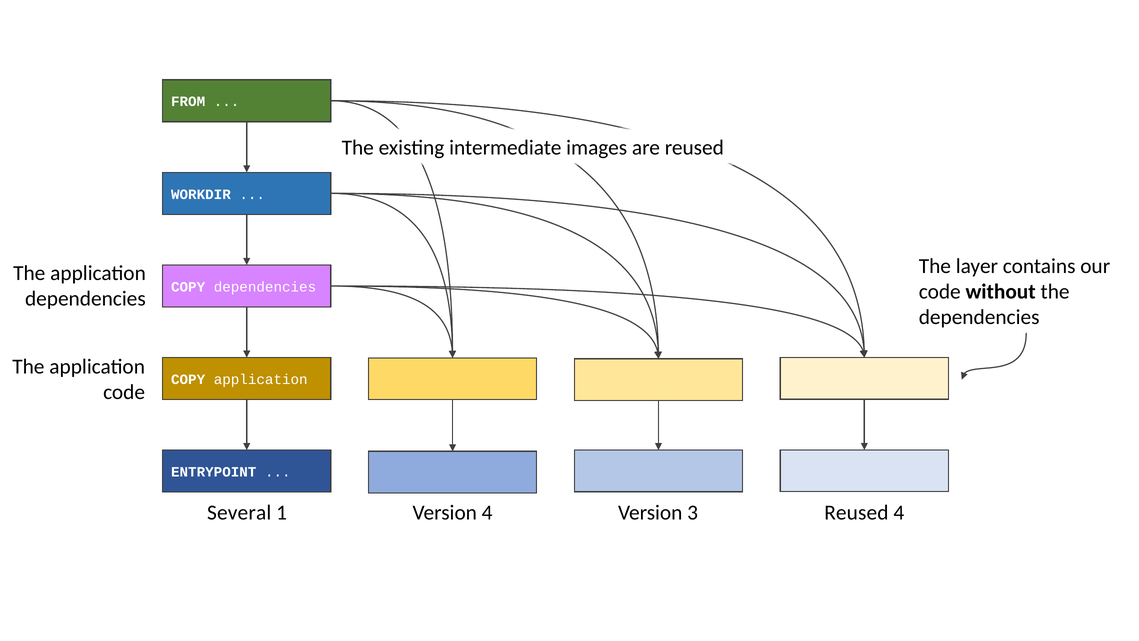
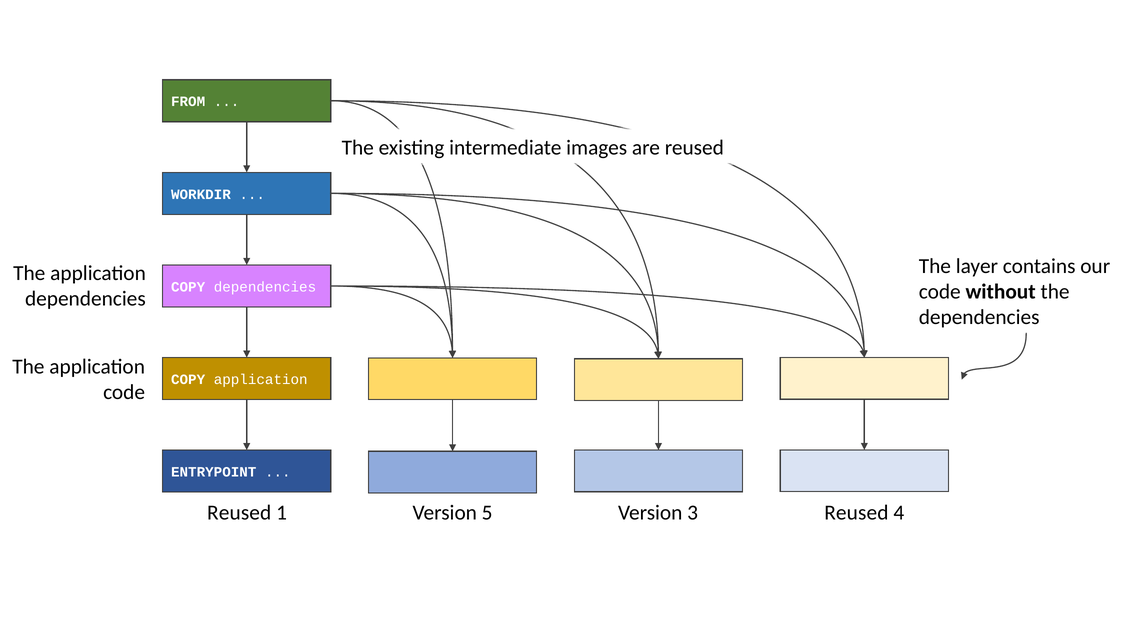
Several: Several -> Reused (239, 512)
Version 4: 4 -> 5 (487, 512)
